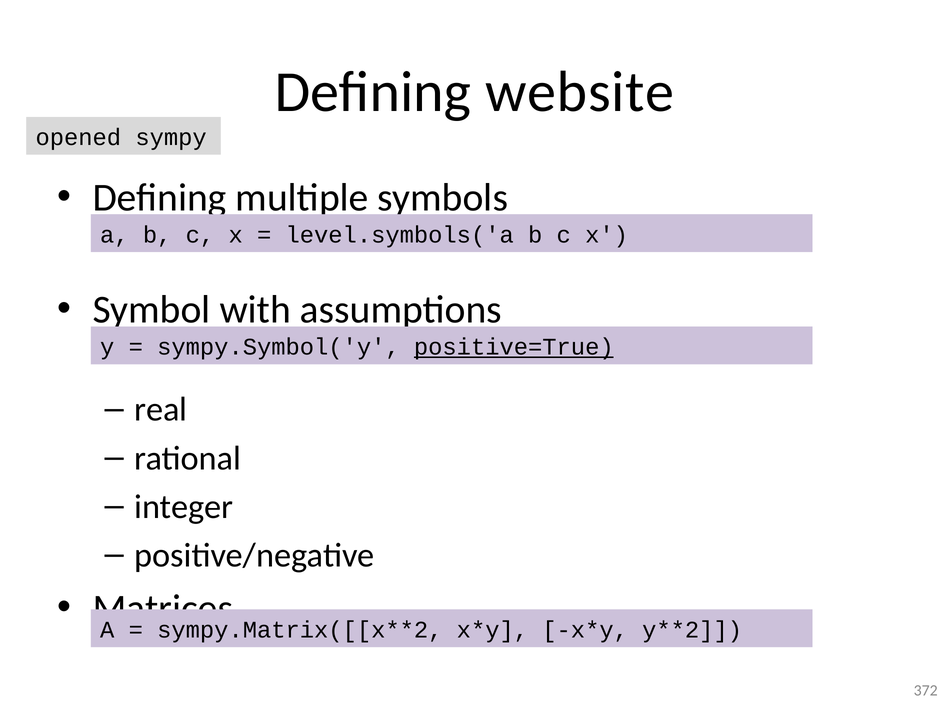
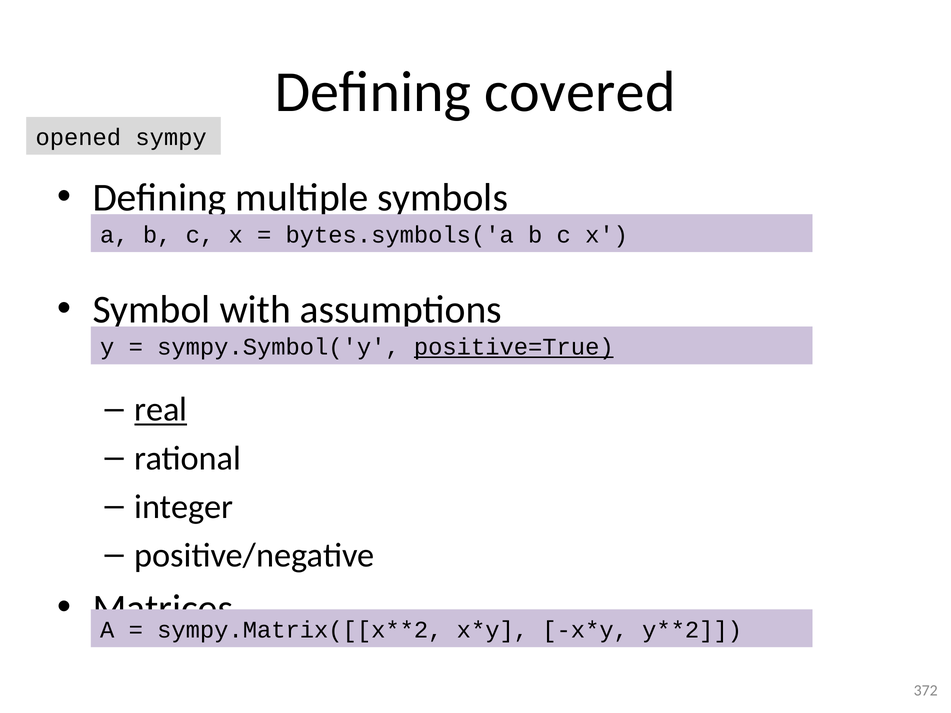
website: website -> covered (580, 92)
level.symbols('a: level.symbols('a -> bytes.symbols('a (400, 235)
real underline: none -> present (161, 410)
